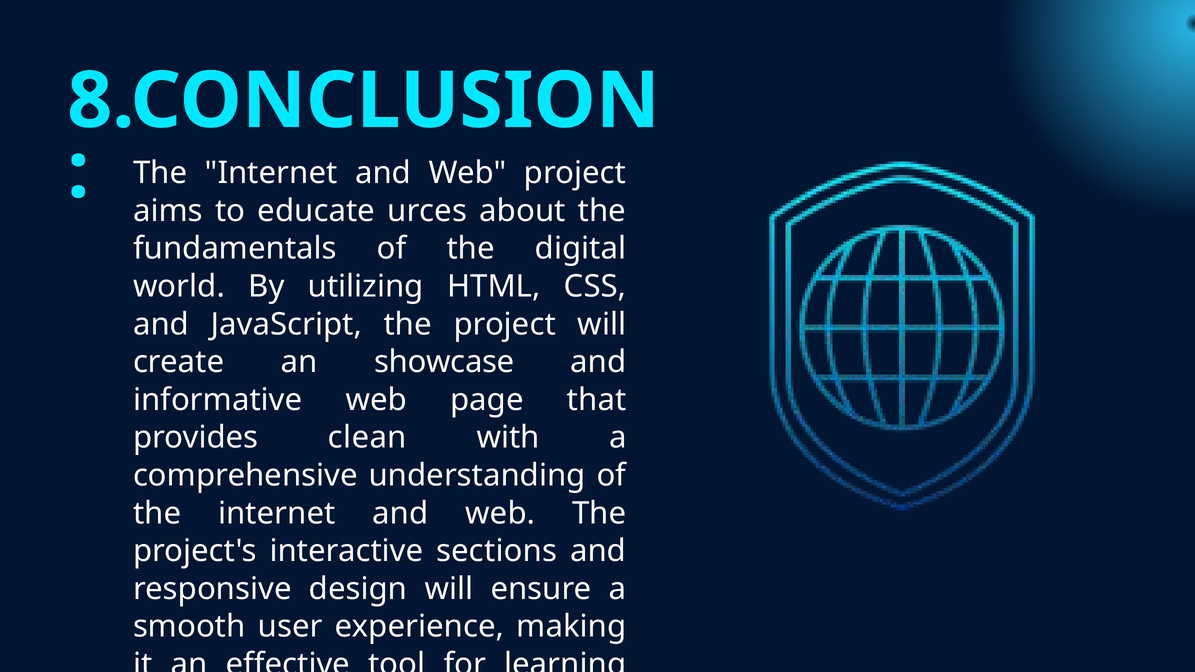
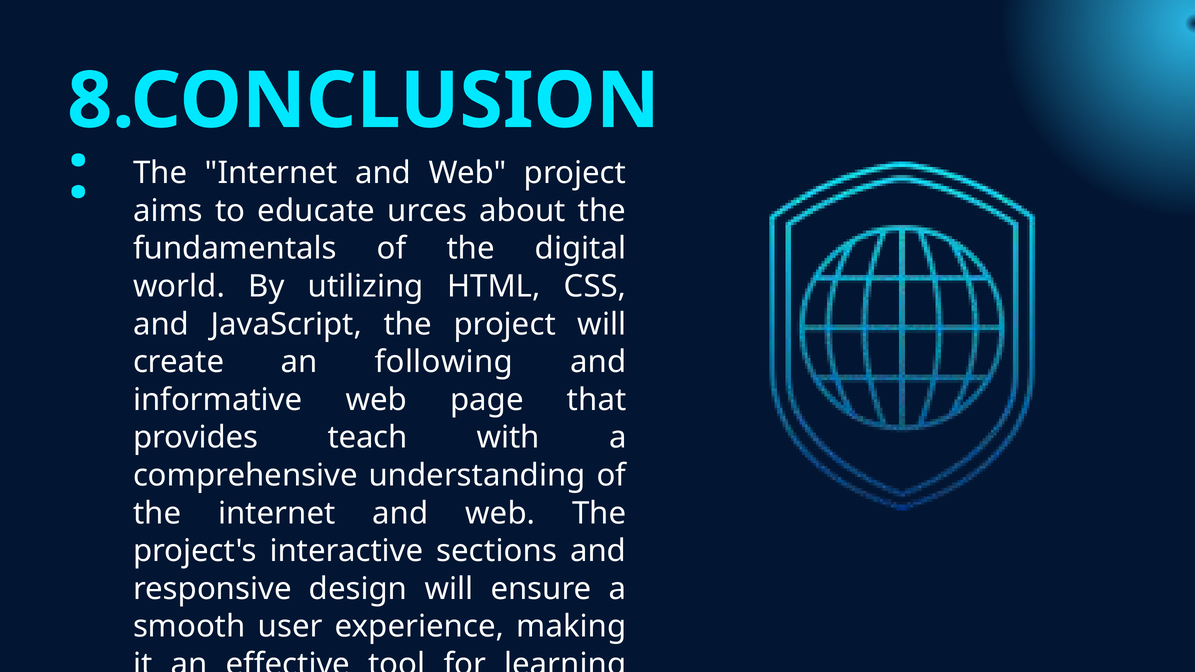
showcase: showcase -> following (444, 362)
clean: clean -> teach (368, 438)
